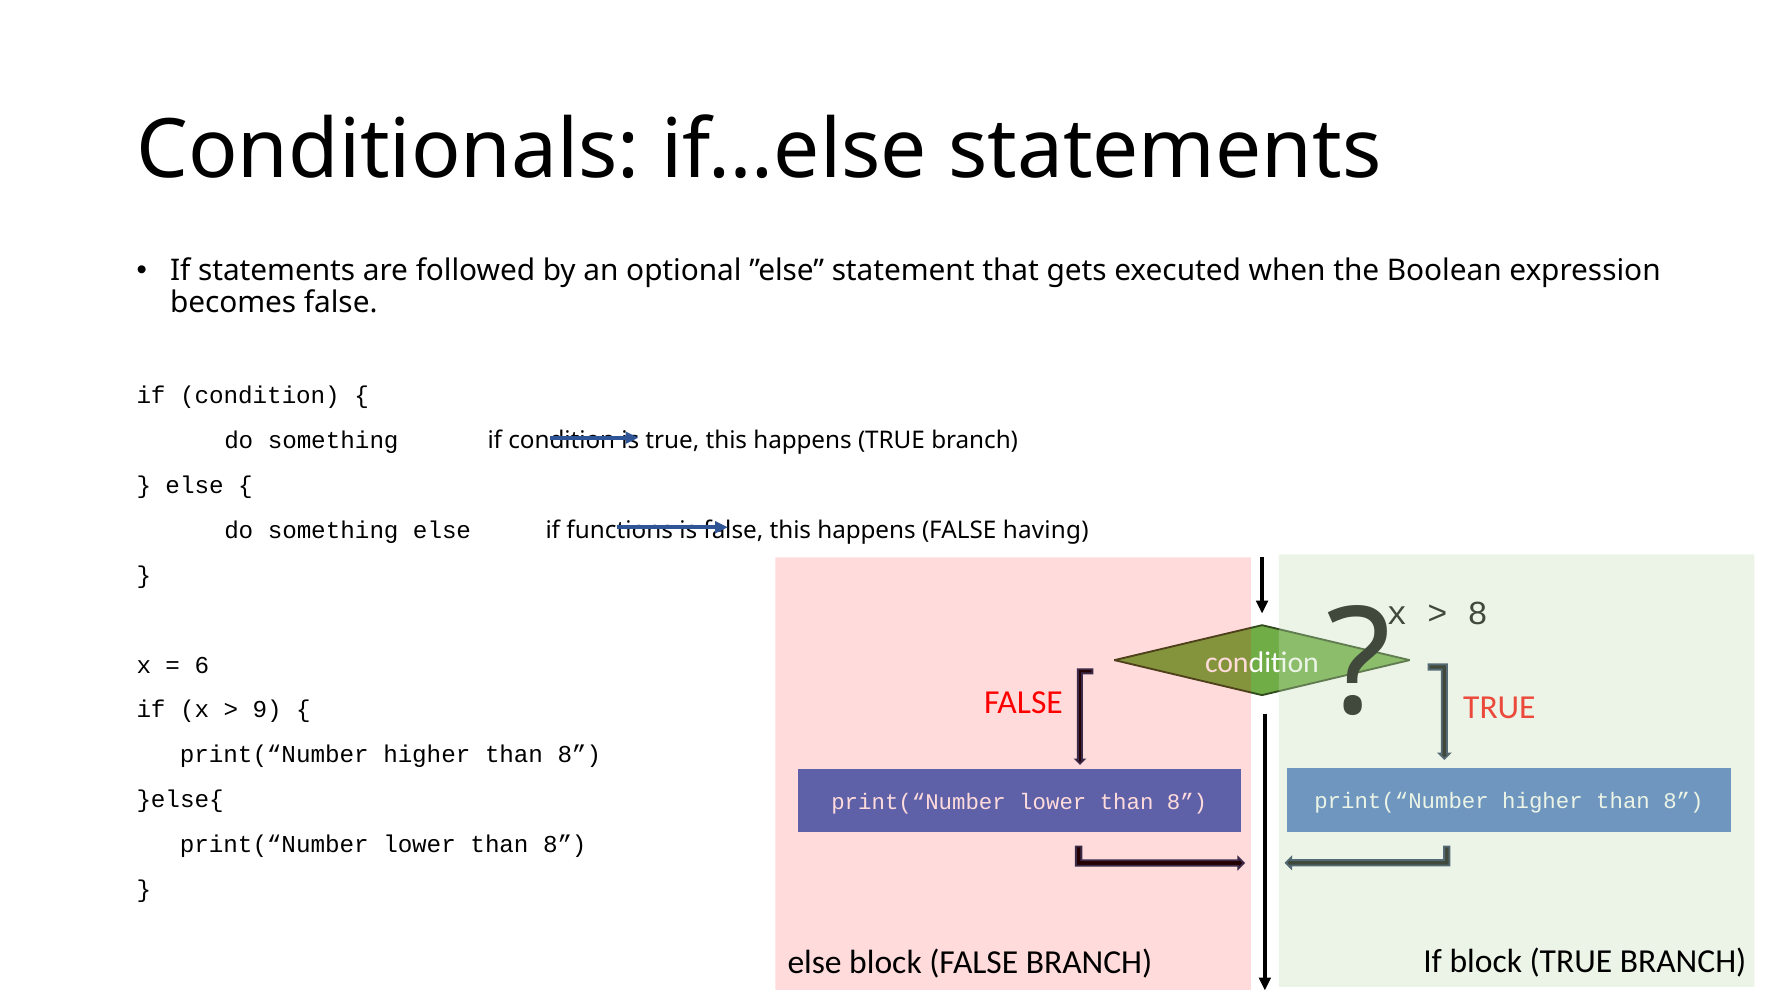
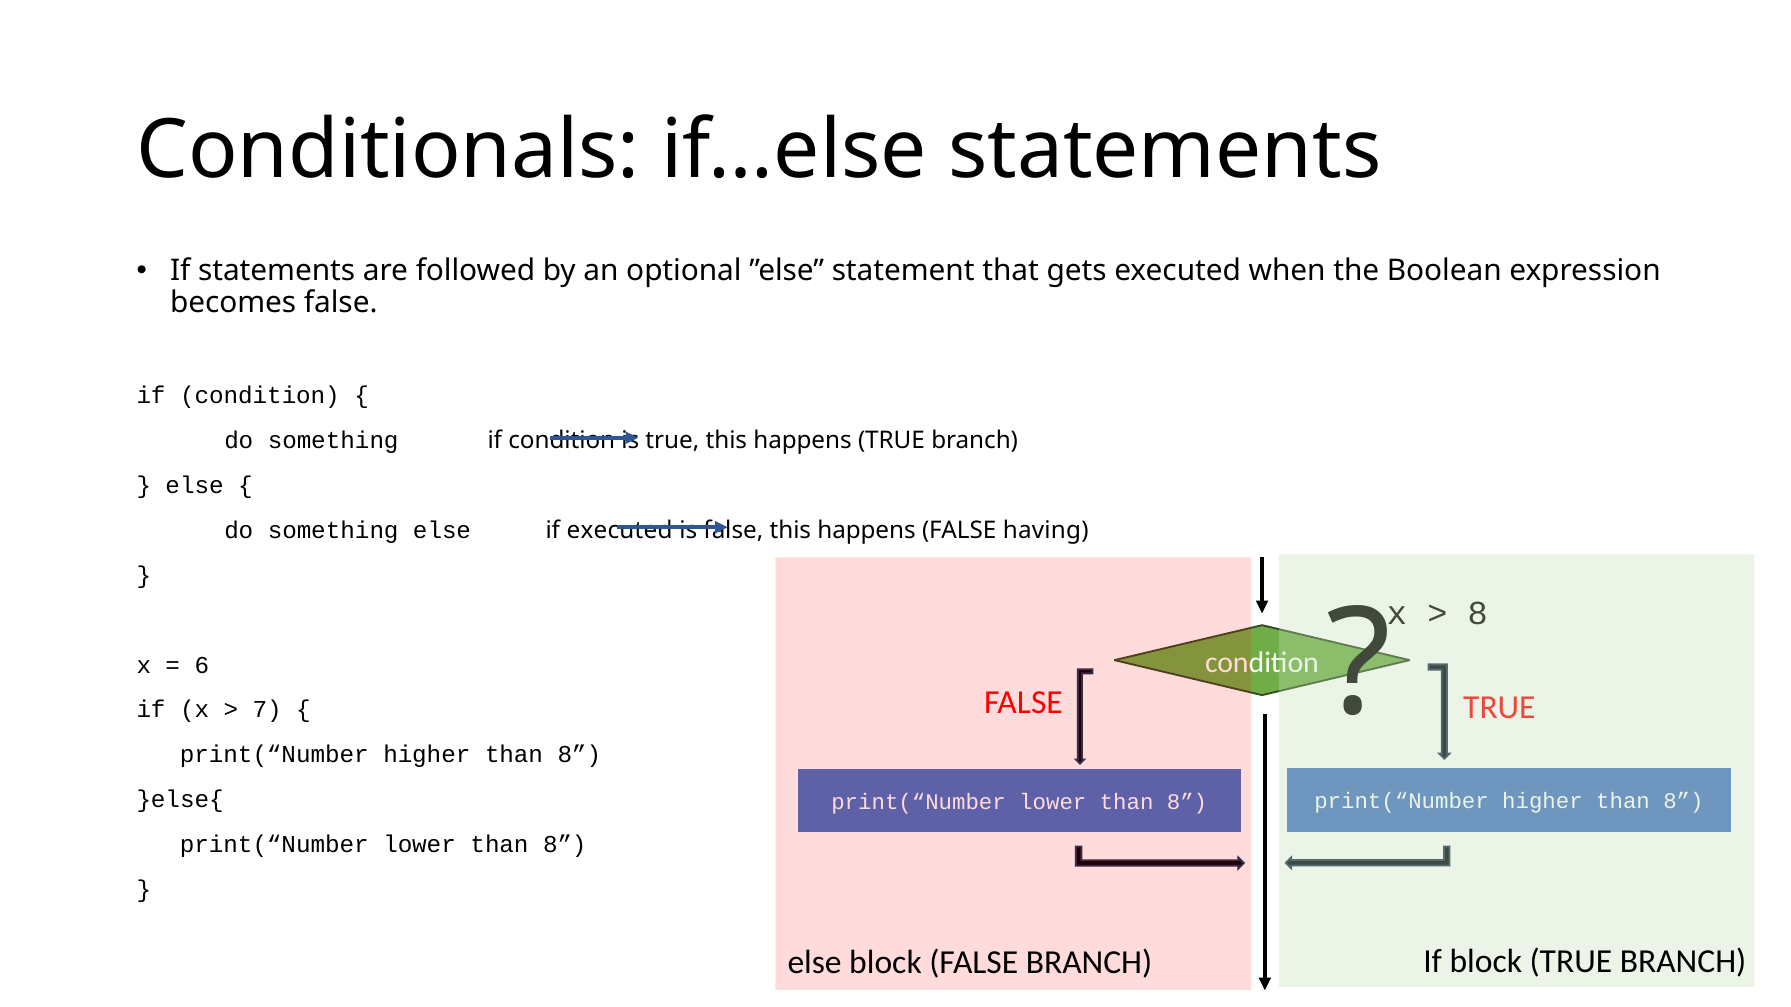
if functions: functions -> executed (620, 531)
9: 9 -> 7 (267, 710)
